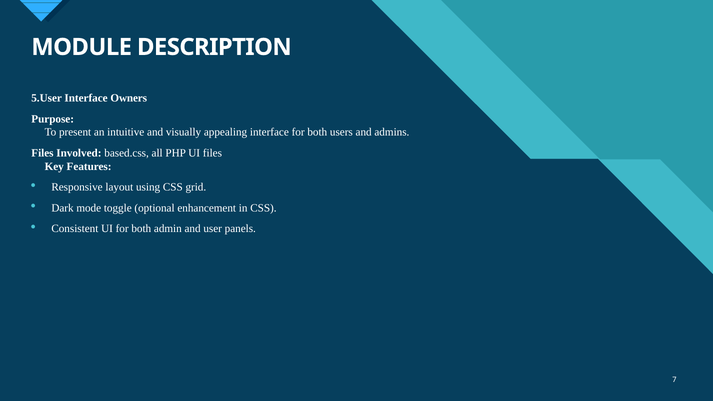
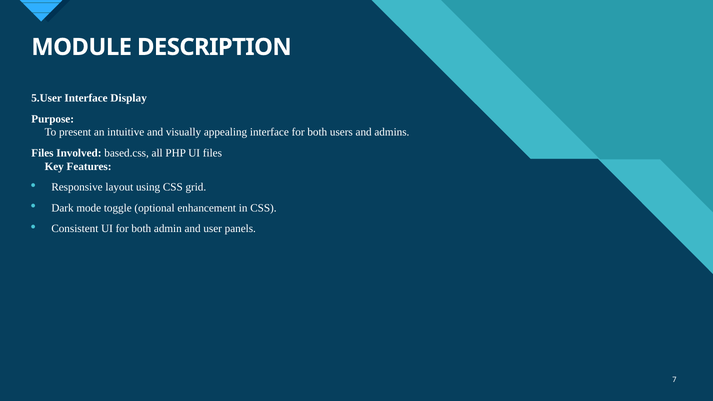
Owners: Owners -> Display (129, 98)
